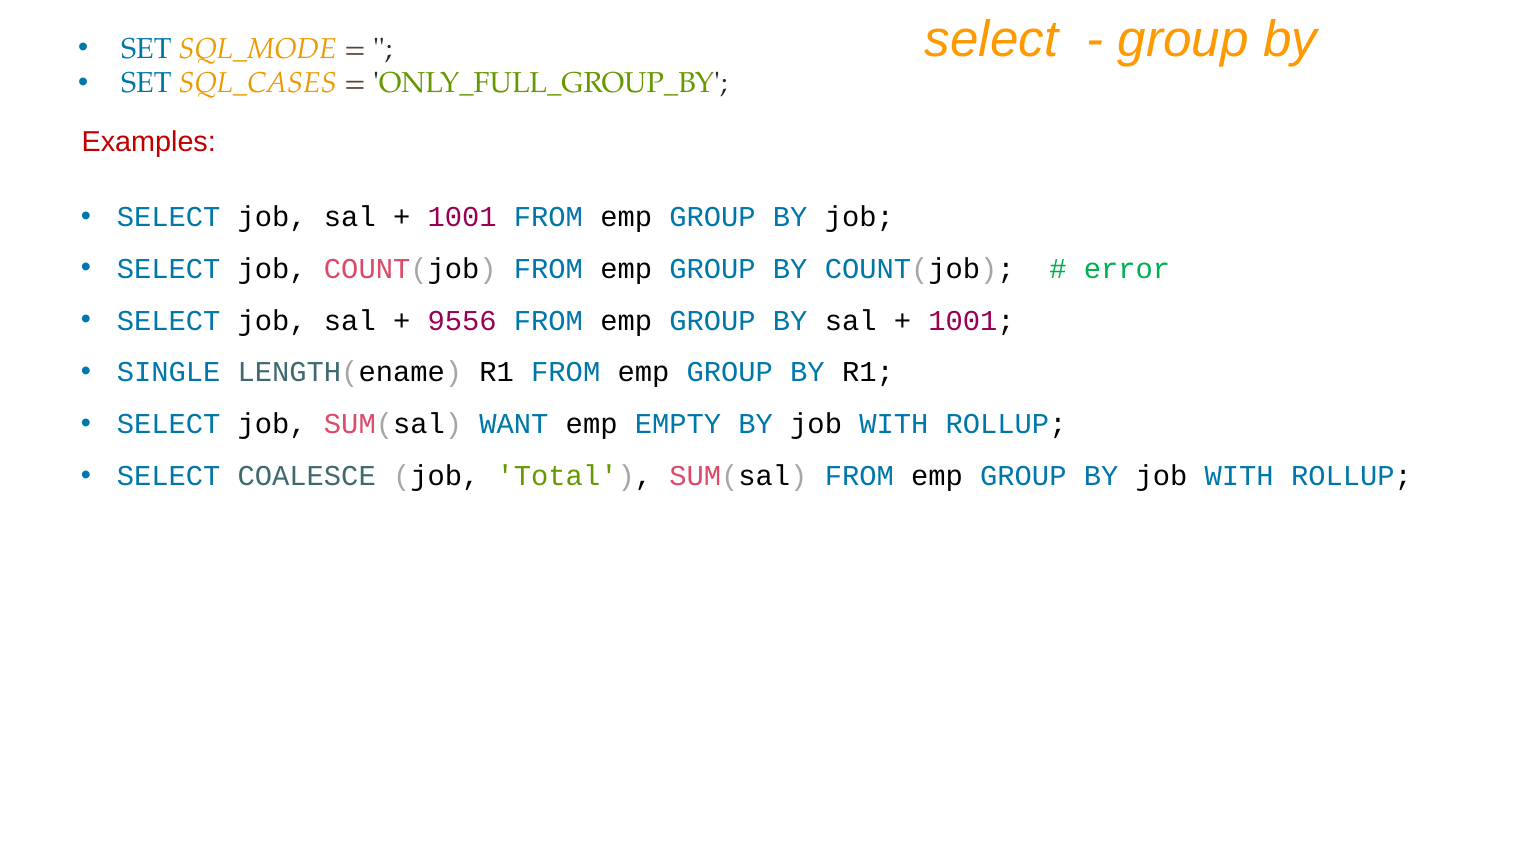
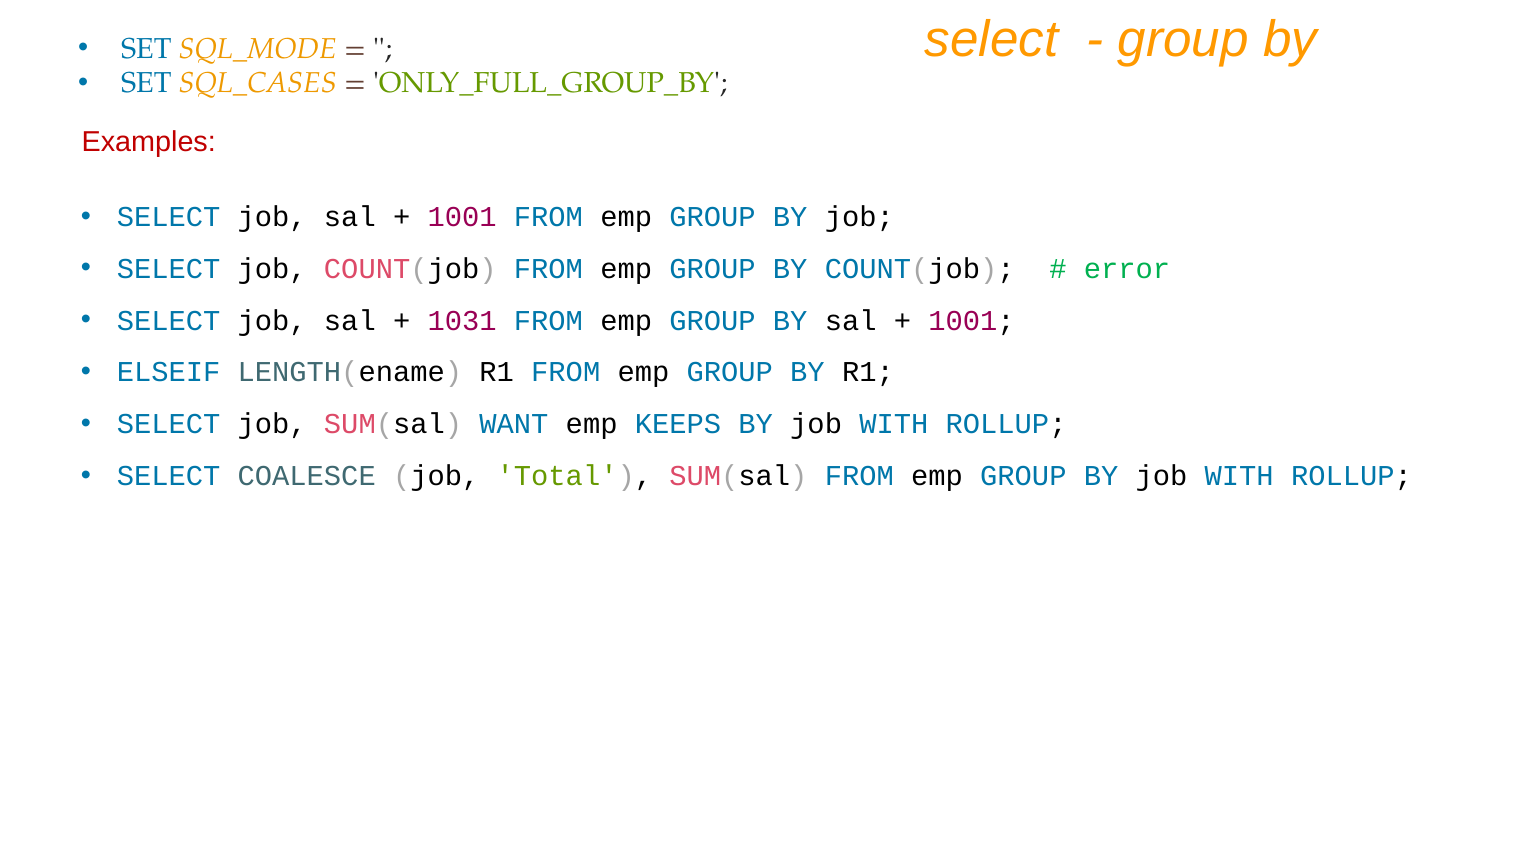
9556: 9556 -> 1031 (462, 321)
SINGLE: SINGLE -> ELSEIF (169, 373)
EMPTY: EMPTY -> KEEPS (678, 424)
